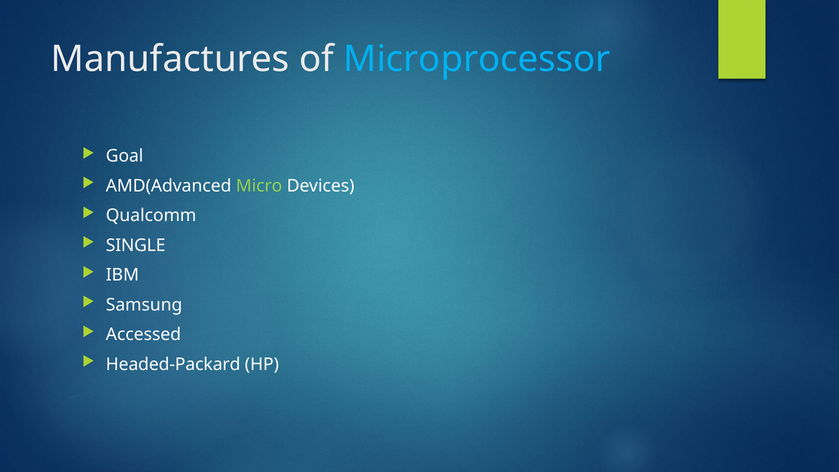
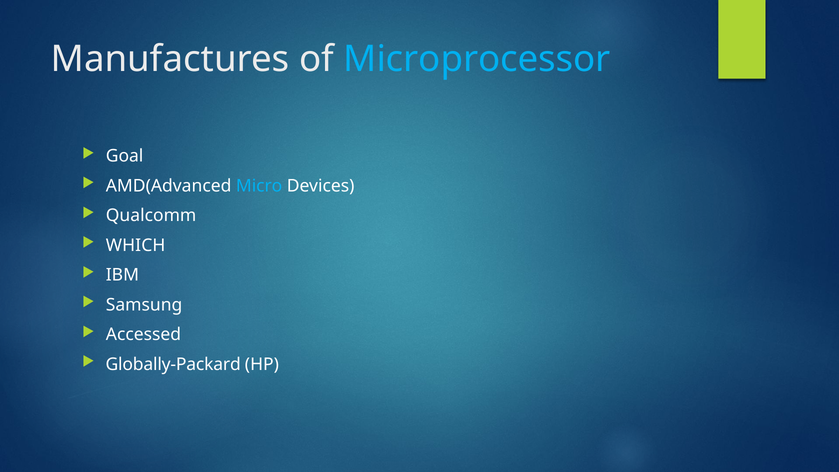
Micro colour: light green -> light blue (259, 186)
SINGLE: SINGLE -> WHICH (136, 245)
Headed-Packard: Headed-Packard -> Globally-Packard (173, 364)
